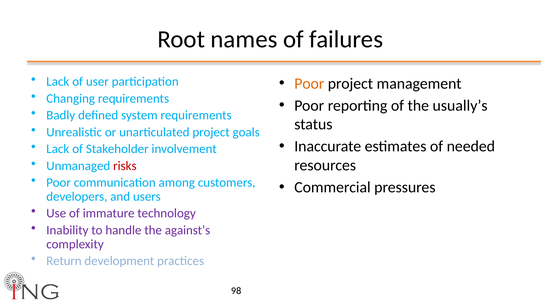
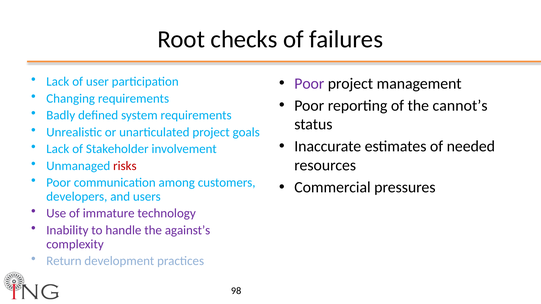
names: names -> checks (244, 39)
Poor colour: orange -> purple (309, 84)
usually’s: usually’s -> cannot’s (460, 106)
